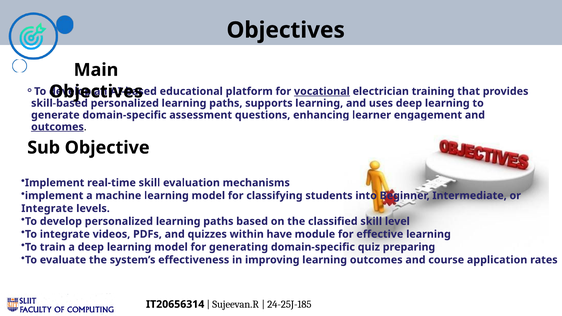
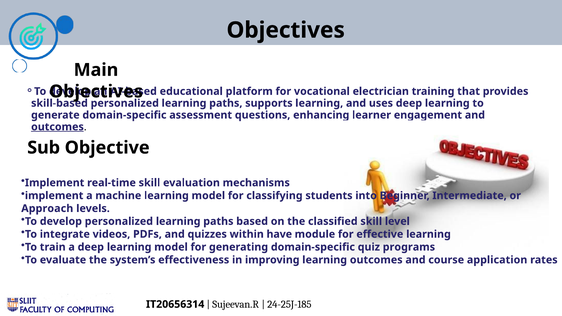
vocational underline: present -> none (322, 91)
Integrate: Integrate -> Approach (47, 209)
preparing: preparing -> programs (409, 247)
